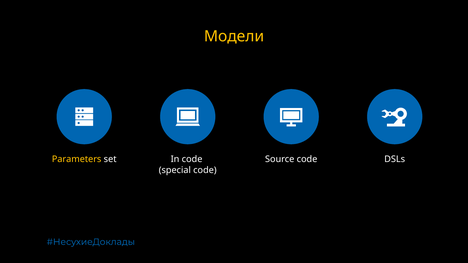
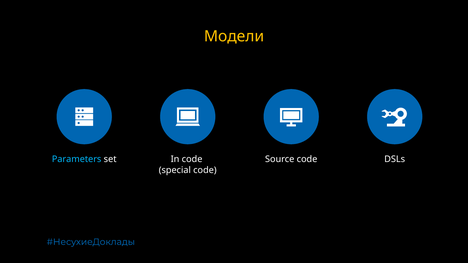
Parameters colour: yellow -> light blue (77, 159)
